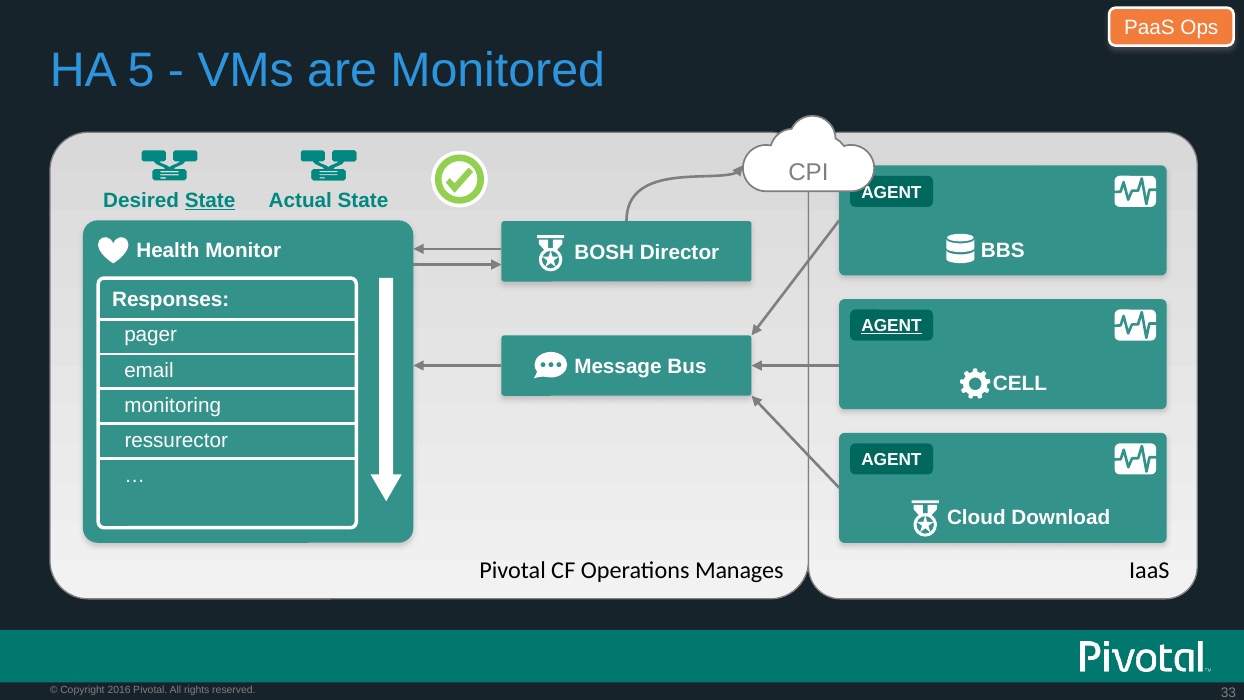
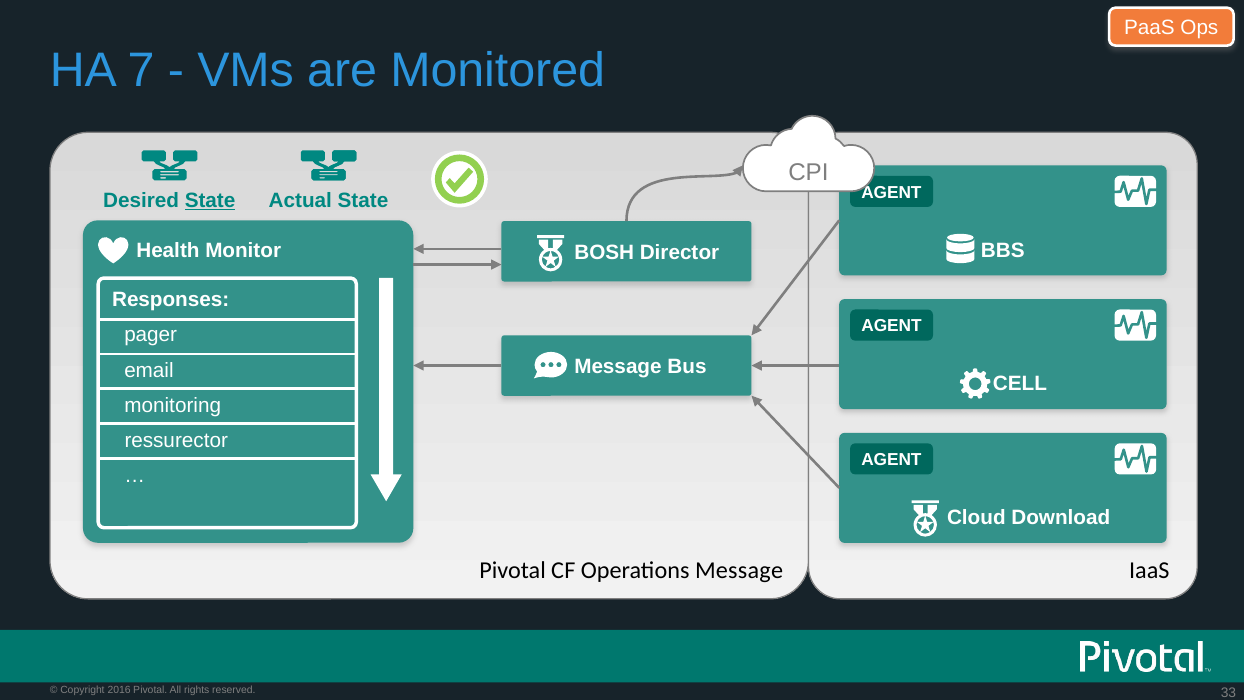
5: 5 -> 7 (141, 70)
AGENT underline: present -> none (891, 326)
Operations Manages: Manages -> Message (739, 571)
